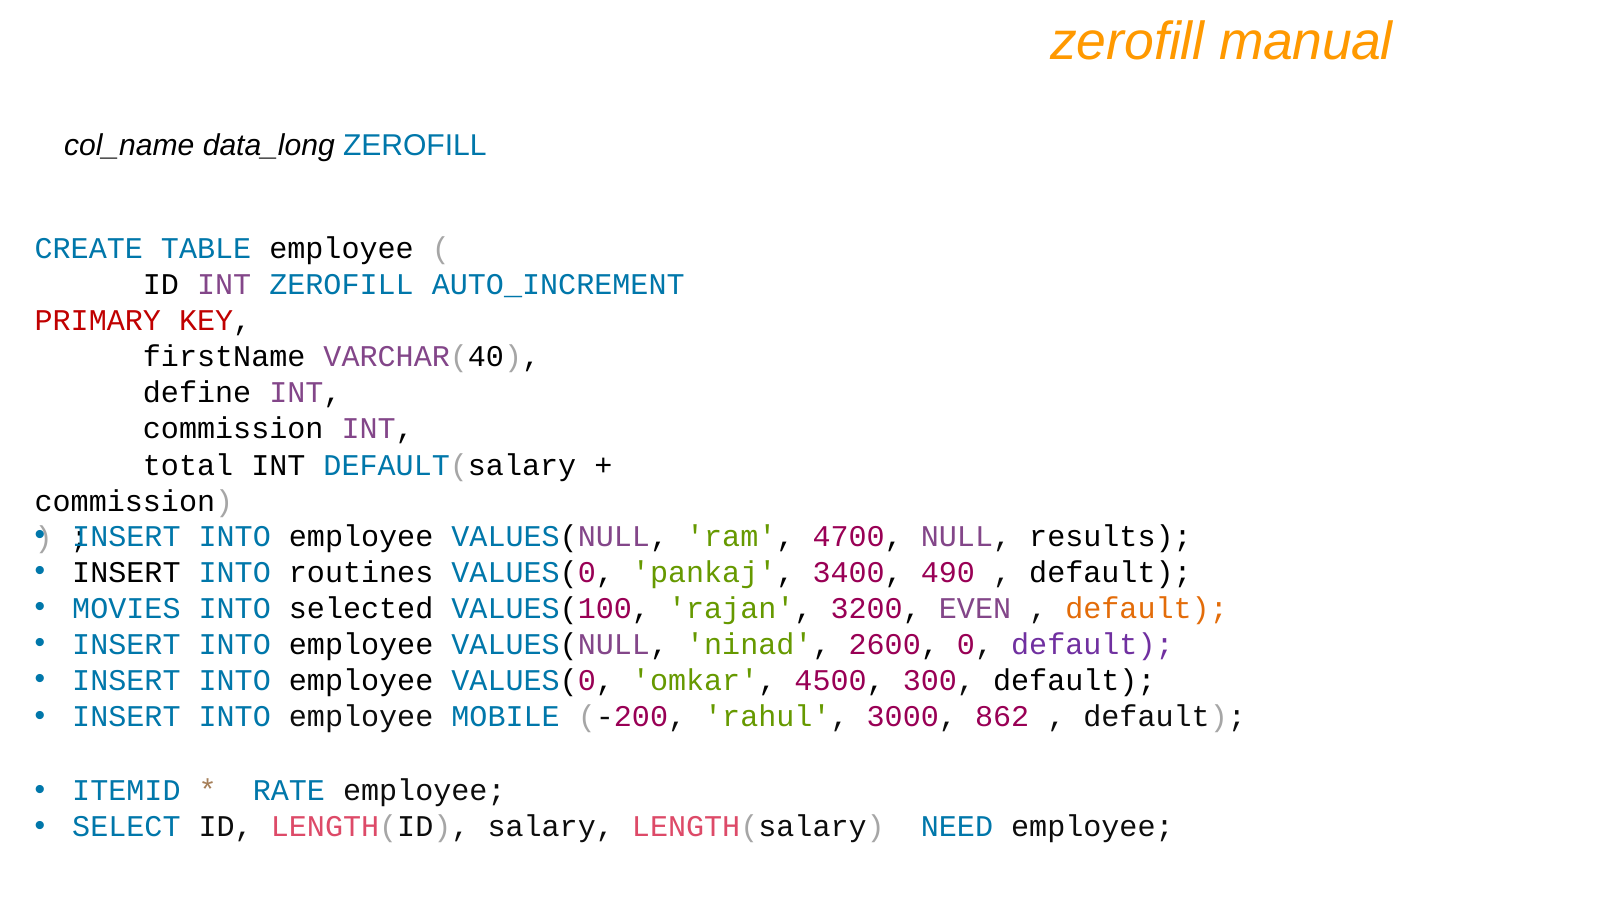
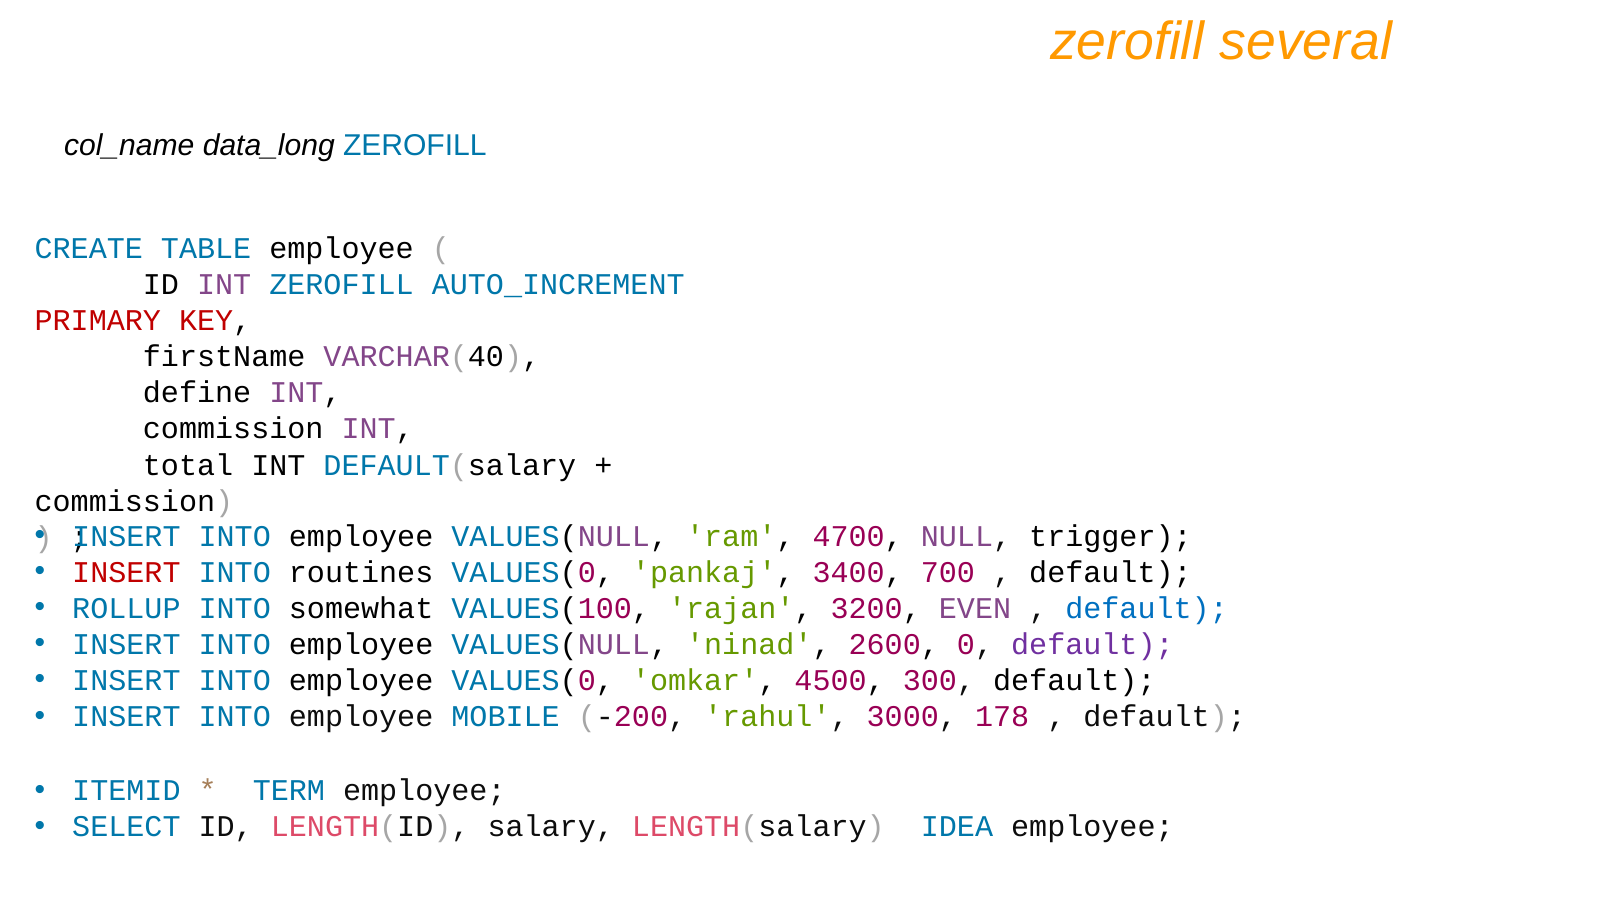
manual: manual -> several (1306, 42)
results: results -> trigger (1110, 536)
INSERT colour: black -> red (126, 572)
490: 490 -> 700 (948, 572)
MOVIES: MOVIES -> ROLLUP (126, 608)
selected: selected -> somewhat (361, 608)
default colour: orange -> blue (1147, 608)
862: 862 -> 178 (1002, 717)
RATE: RATE -> TERM (289, 791)
NEED: NEED -> IDEA (957, 827)
